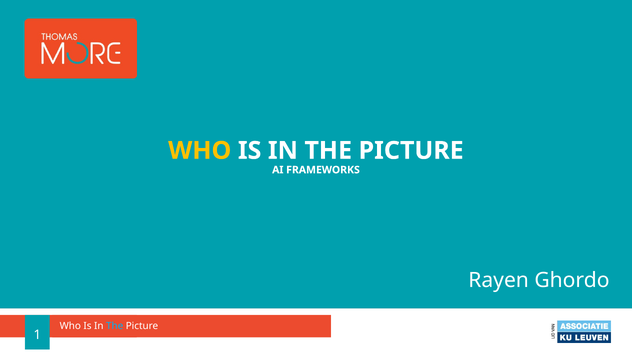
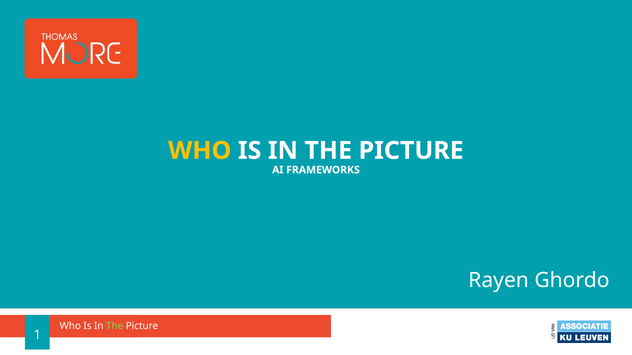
The colour: light blue -> light green (115, 326)
